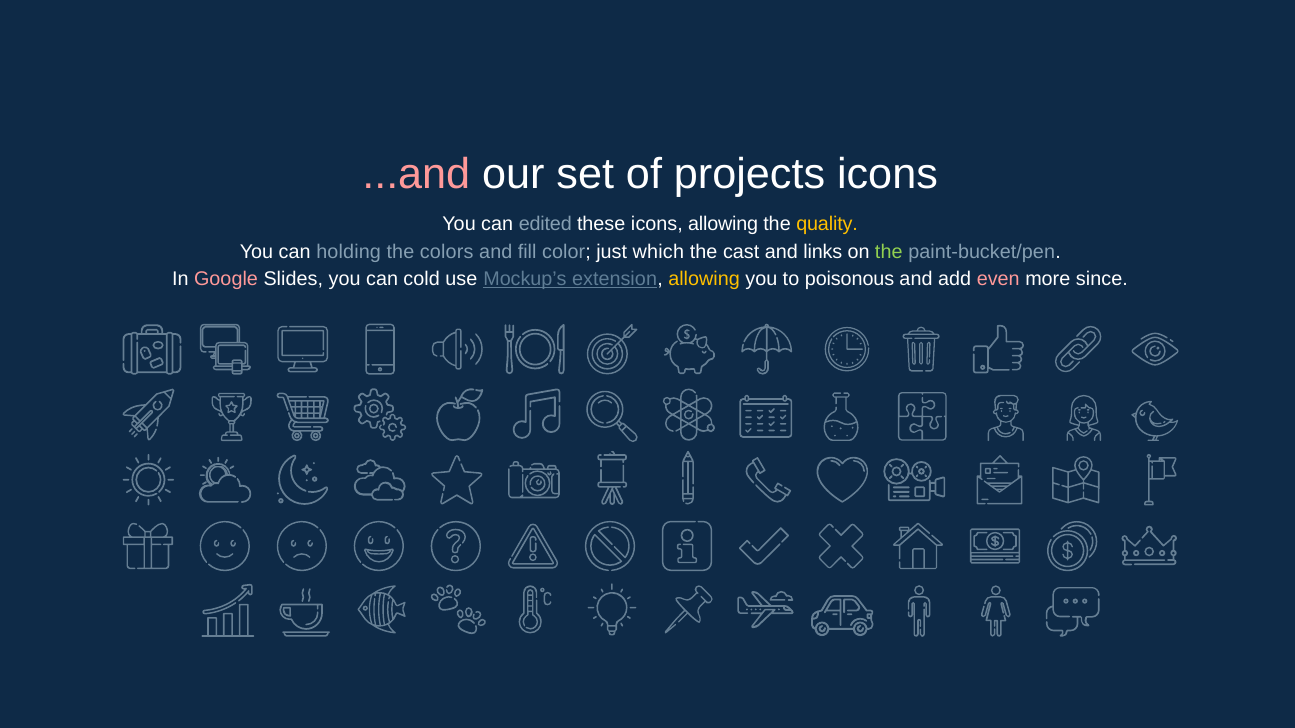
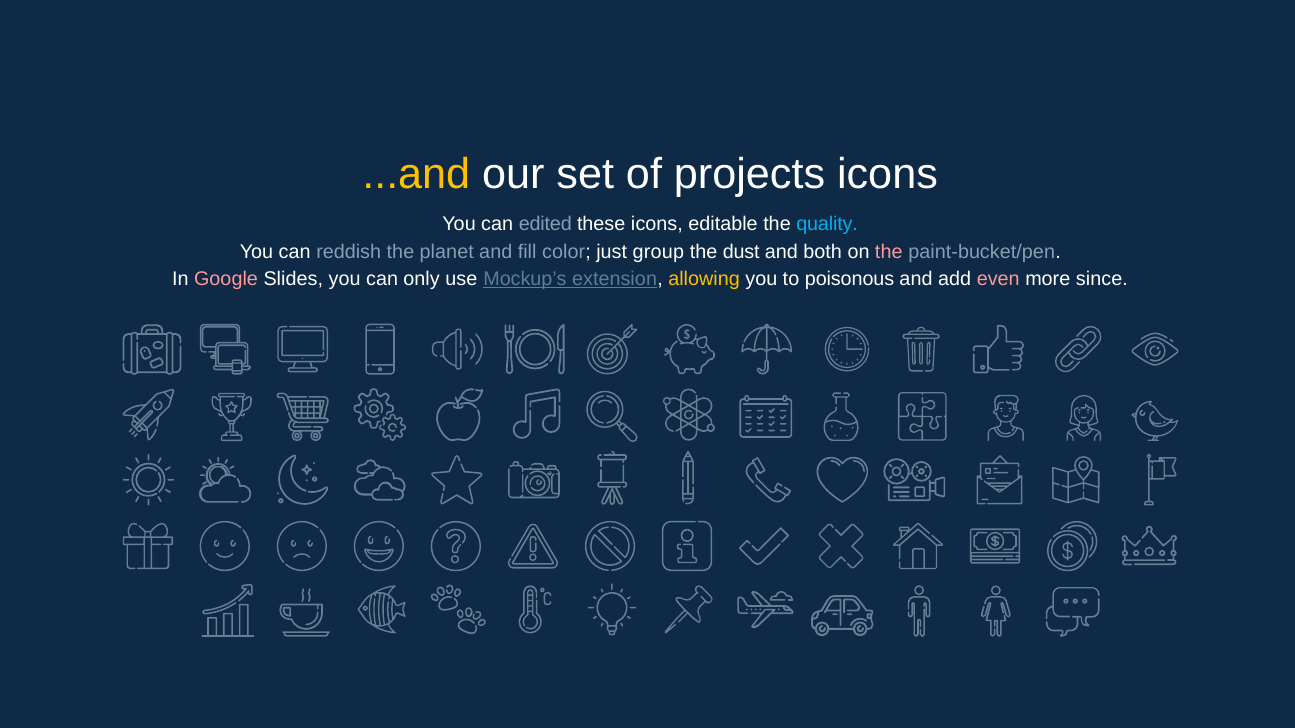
...and colour: pink -> yellow (416, 174)
icons allowing: allowing -> editable (723, 224)
quality colour: yellow -> light blue (827, 224)
holding: holding -> reddish (349, 252)
colors: colors -> planet (447, 252)
which: which -> group (658, 252)
cast: cast -> dust (741, 252)
links: links -> both (823, 252)
the colour: light green -> pink (889, 252)
cold: cold -> only (422, 279)
